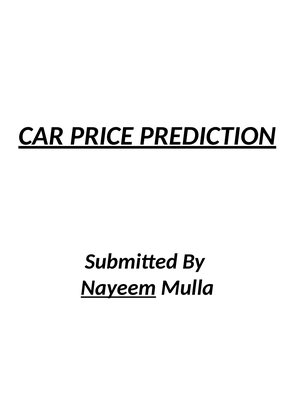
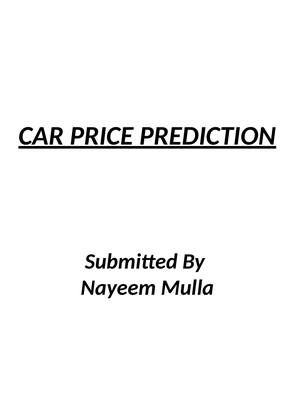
Nayeem underline: present -> none (118, 288)
